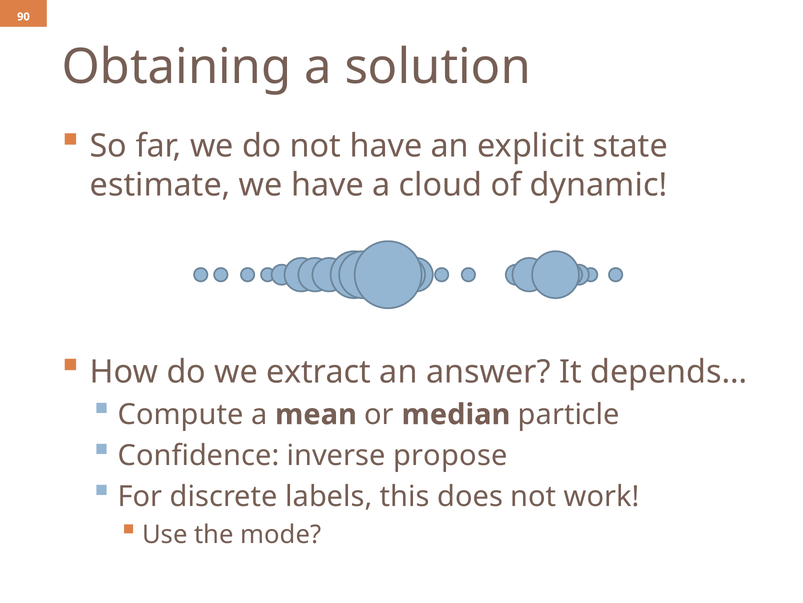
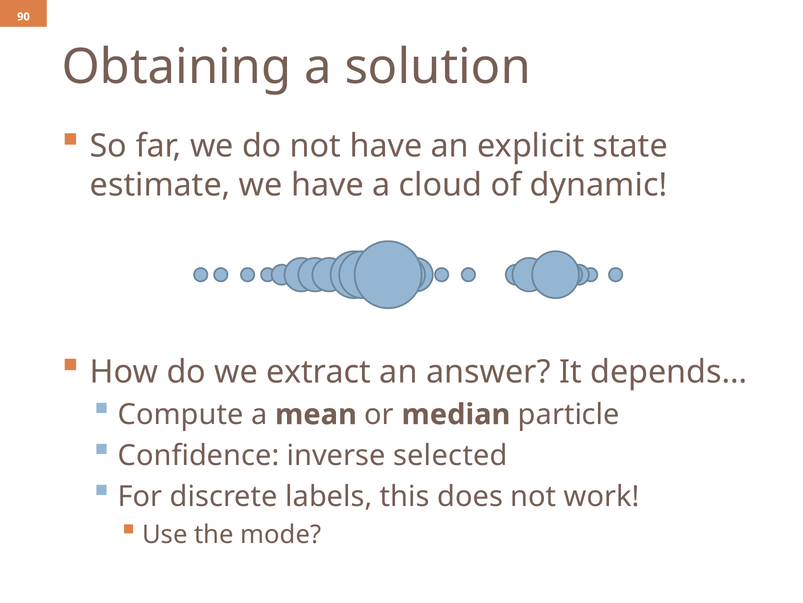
propose: propose -> selected (450, 455)
